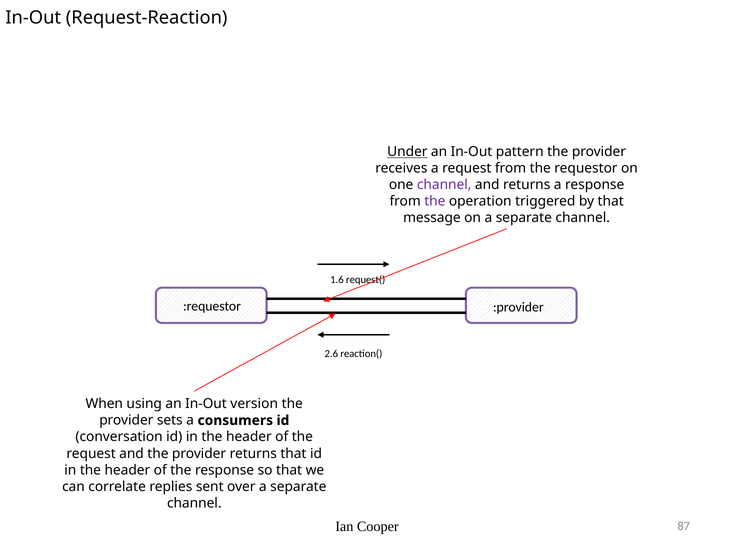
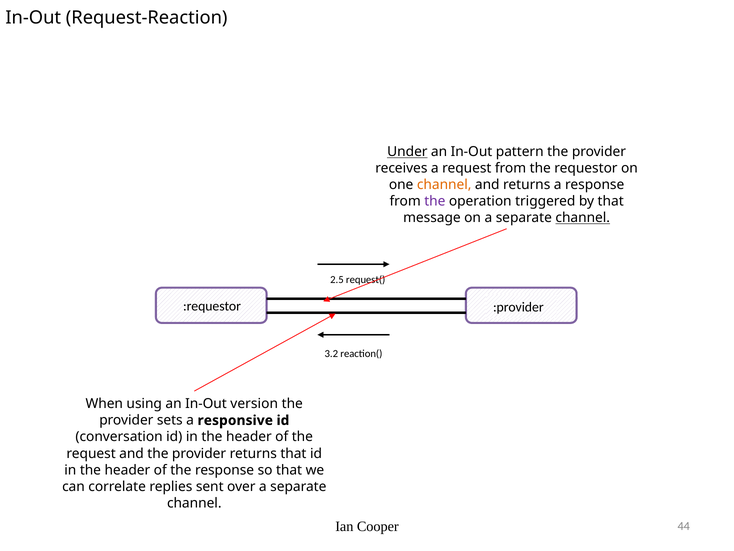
channel colour: purple -> orange (444, 185)
channel underline: none -> present (583, 218)
1.6: 1.6 -> 2.5 (337, 280)
2.6: 2.6 -> 3.2 (331, 354)
consumers: consumers -> responsive (235, 420)
87: 87 -> 44 (684, 526)
